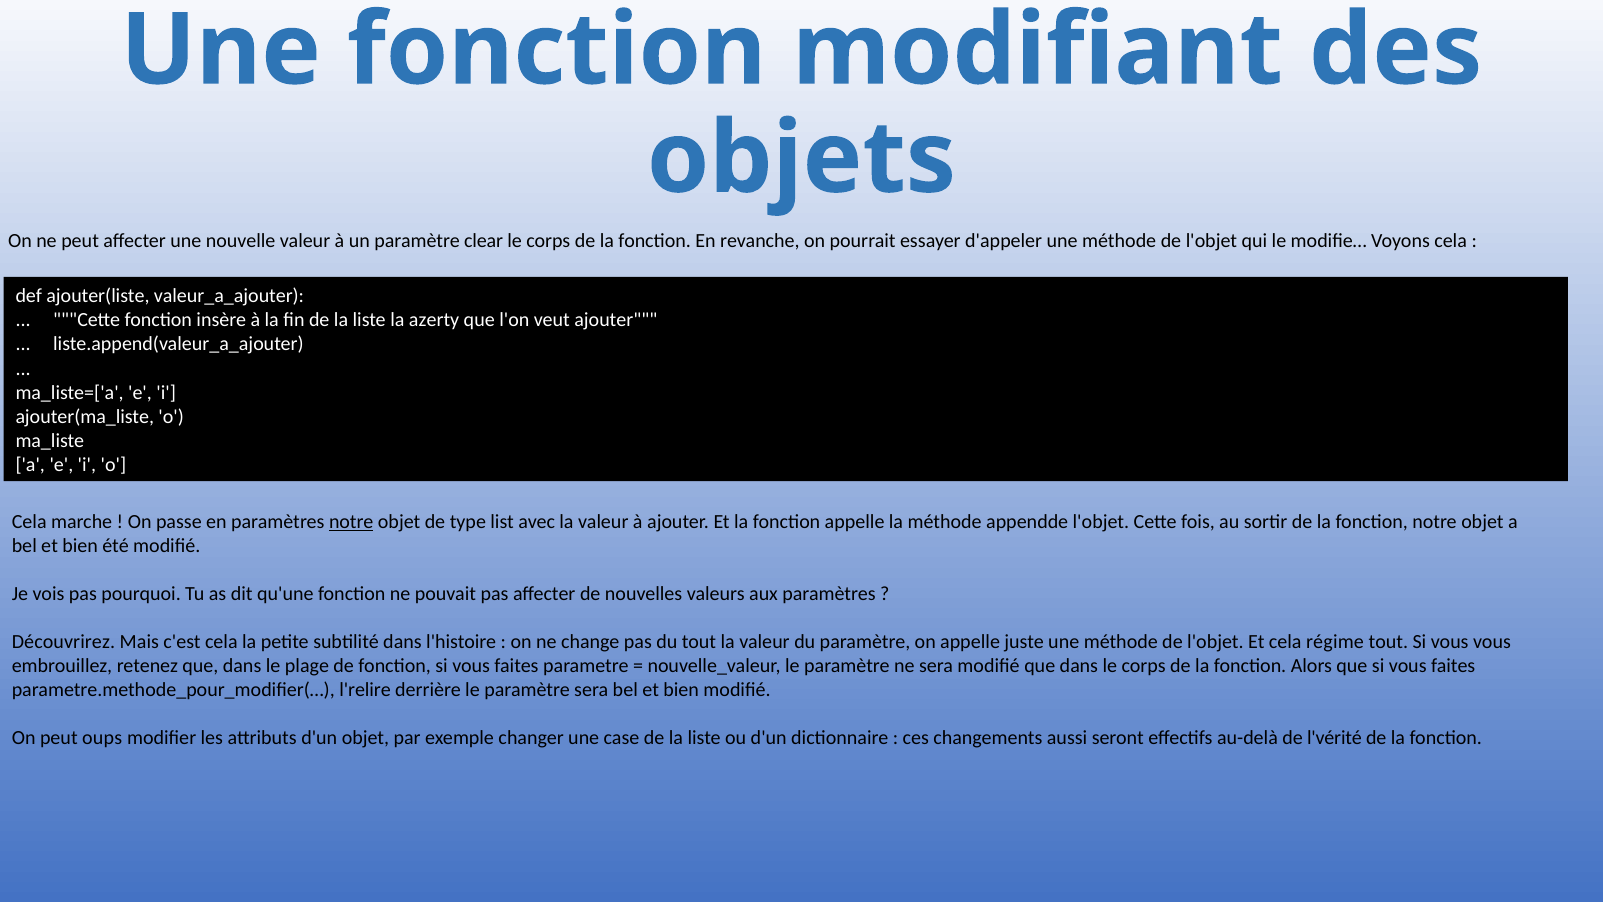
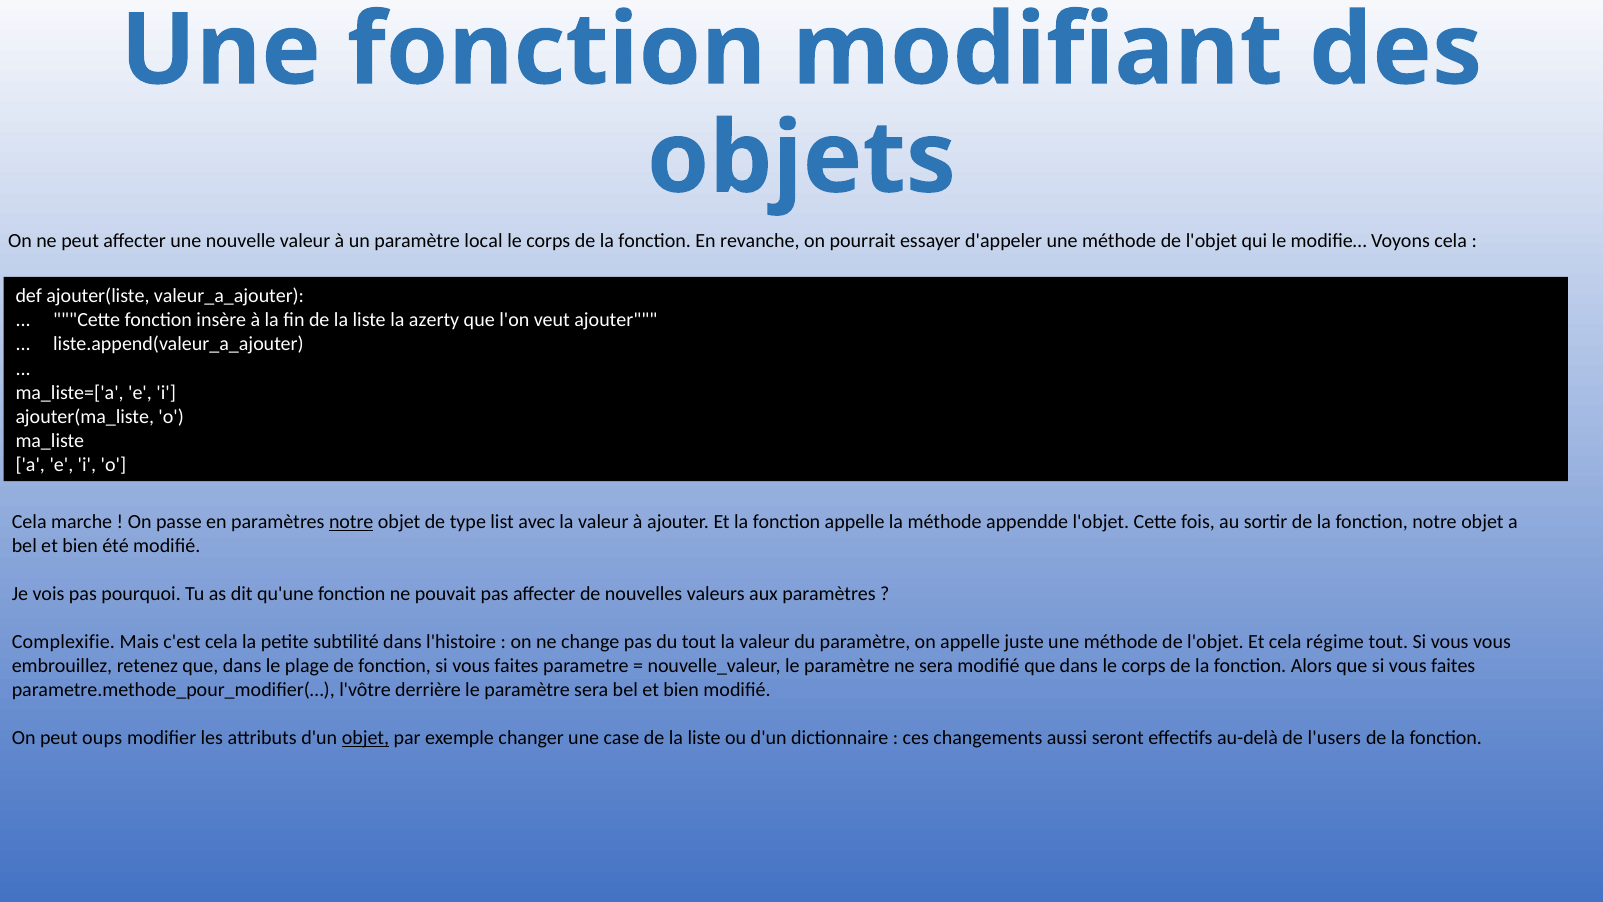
clear: clear -> local (483, 241)
Découvrirez: Découvrirez -> Complexifie (63, 642)
l'relire: l'relire -> l'vôtre (365, 690)
objet underline: none -> present (365, 738)
l'vérité: l'vérité -> l'users (1334, 738)
